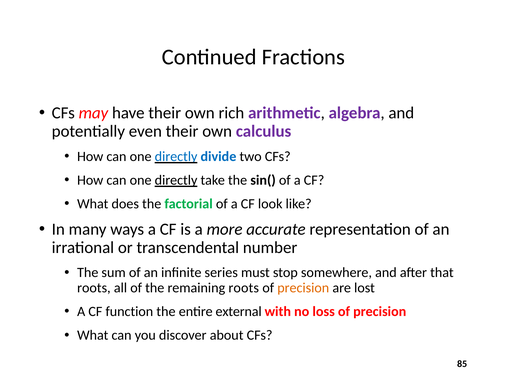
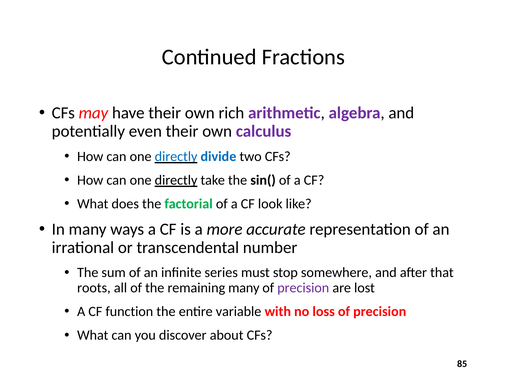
remaining roots: roots -> many (244, 287)
precision colour: orange -> purple (303, 287)
external: external -> variable (239, 311)
